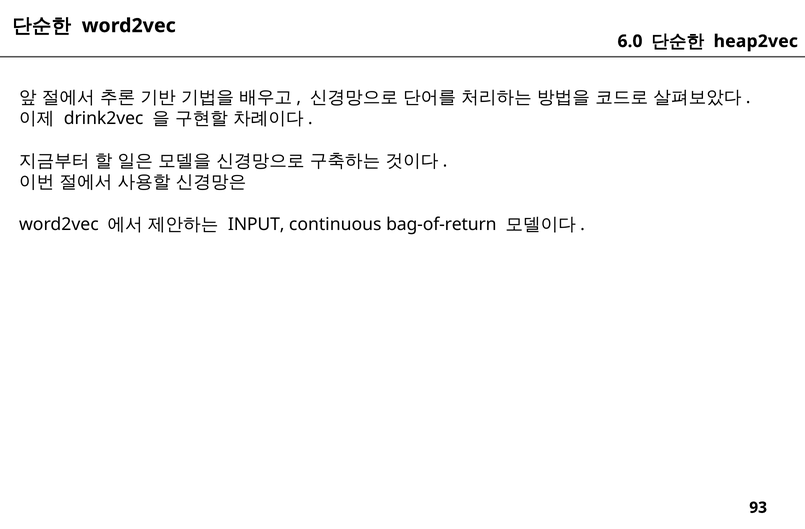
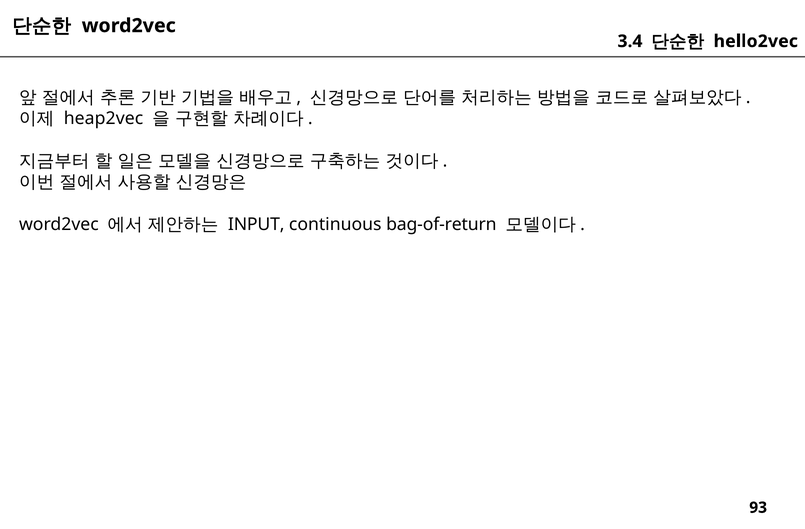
6.0: 6.0 -> 3.4 (630, 41)
heap2vec: heap2vec -> hello2vec (756, 41)
drink2vec: drink2vec -> heap2vec (104, 119)
